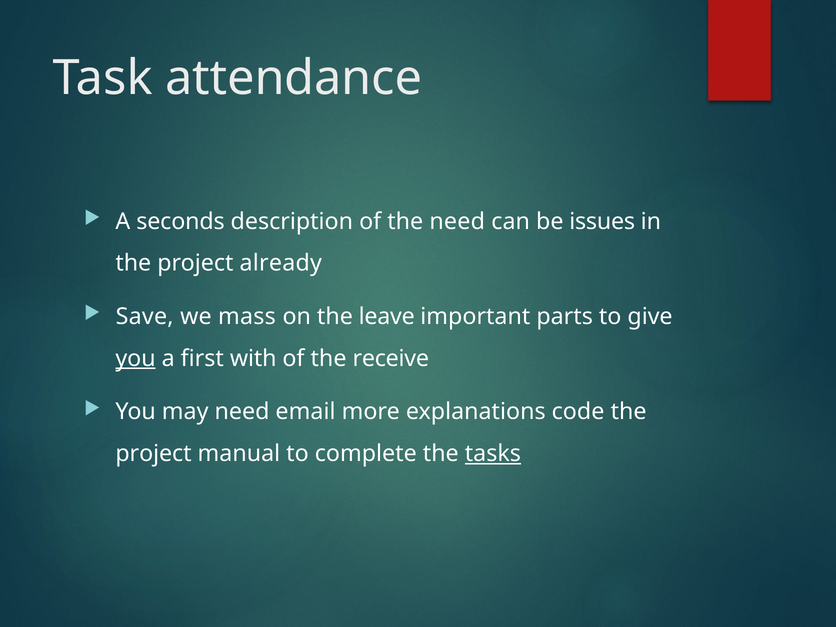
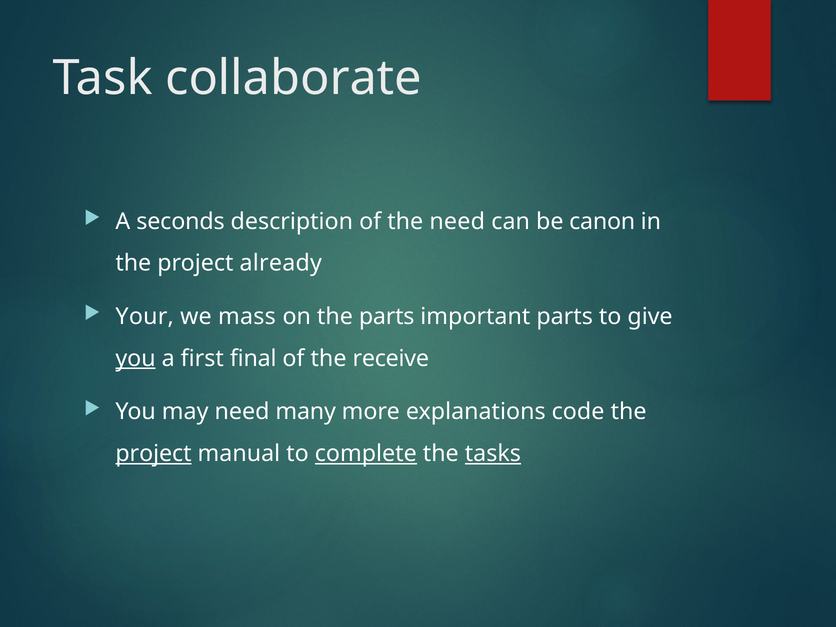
attendance: attendance -> collaborate (294, 78)
issues: issues -> canon (602, 221)
Save: Save -> Your (145, 317)
the leave: leave -> parts (387, 317)
with: with -> final (253, 358)
email: email -> many (306, 412)
project underline: none -> present (153, 454)
complete underline: none -> present (366, 454)
